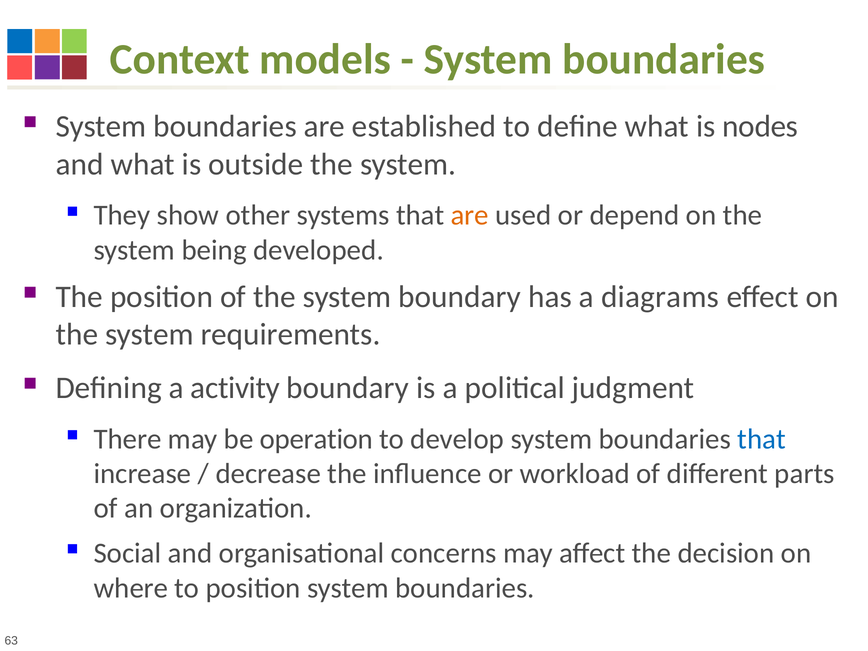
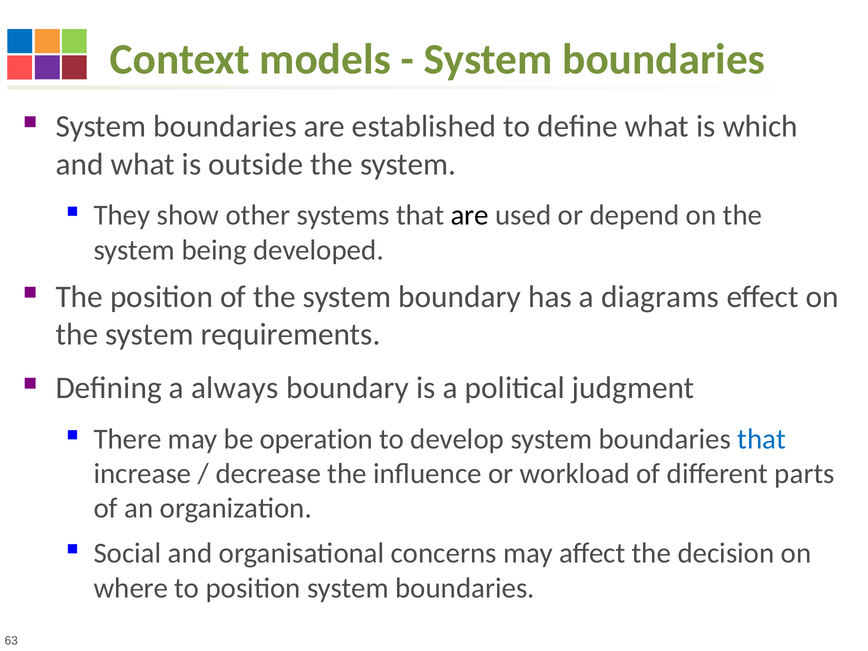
nodes: nodes -> which (760, 127)
are colour: orange -> black (470, 215)
activity: activity -> always (235, 388)
